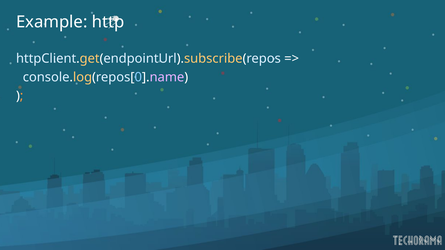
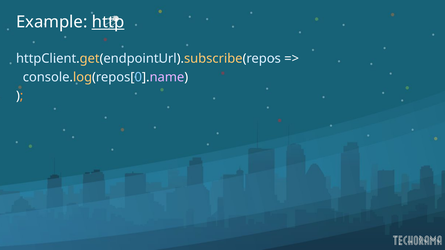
http underline: none -> present (108, 22)
